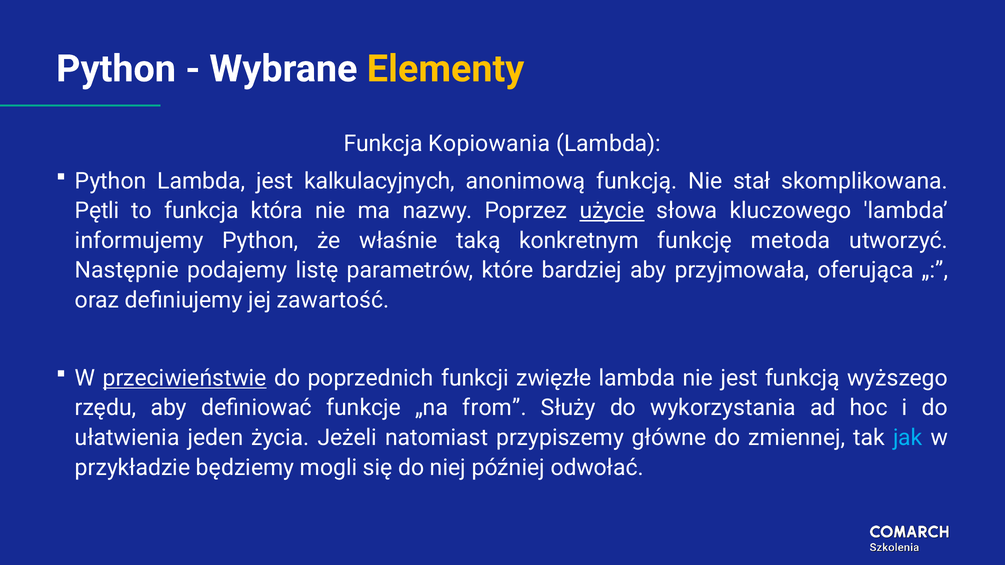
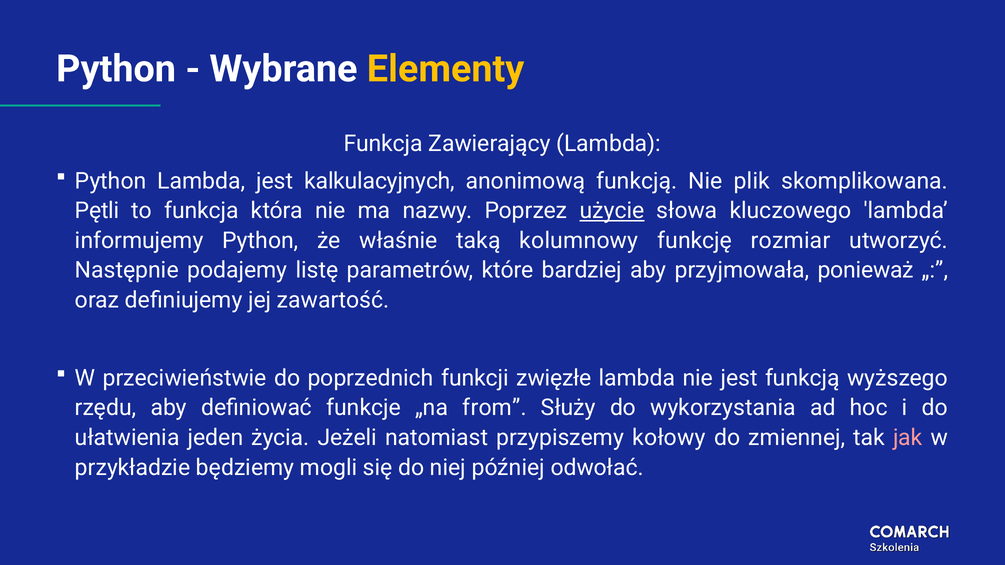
Kopiowania: Kopiowania -> Zawierający (490, 144)
stał: stał -> plik (752, 181)
konkretnym: konkretnym -> kolumnowy (579, 241)
metoda: metoda -> rozmiar (791, 241)
oferująca: oferująca -> ponieważ (866, 271)
przeciwieństwie underline: present -> none (185, 378)
główne: główne -> kołowy (669, 438)
jak colour: light blue -> pink (908, 438)
